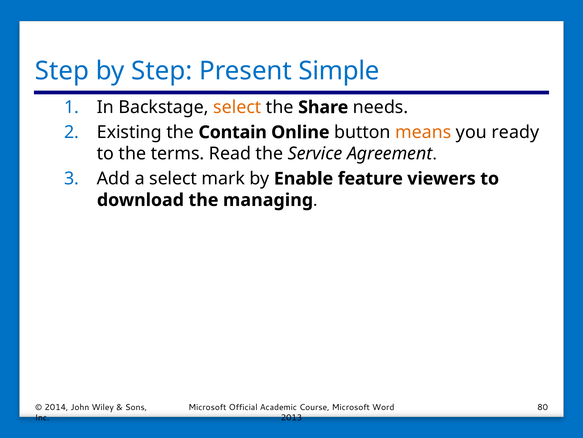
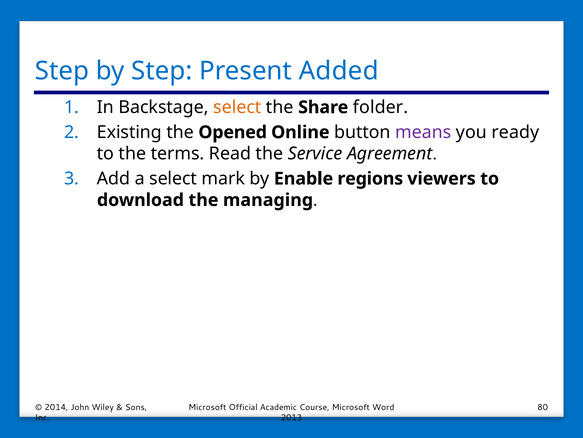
Simple: Simple -> Added (339, 71)
needs: needs -> folder (381, 107)
Contain: Contain -> Opened (233, 132)
means colour: orange -> purple (423, 132)
feature: feature -> regions (370, 178)
